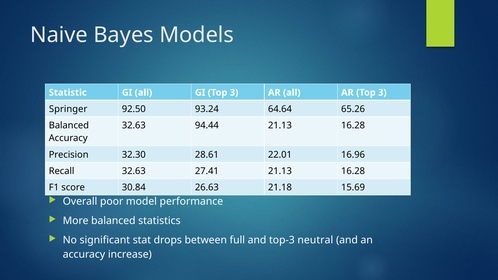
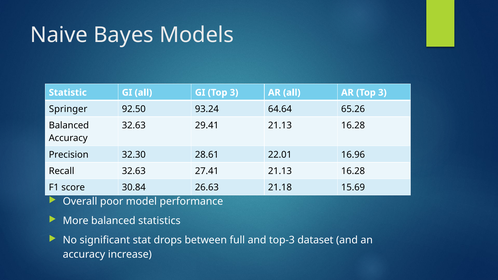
94.44: 94.44 -> 29.41 (207, 125)
neutral: neutral -> dataset (315, 240)
